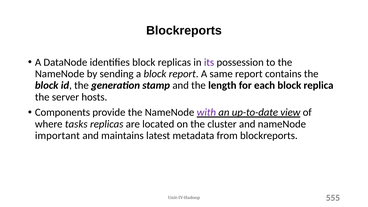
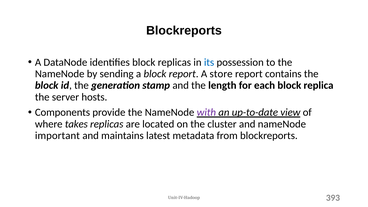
its colour: purple -> blue (209, 62)
same: same -> store (221, 74)
tasks: tasks -> takes (76, 124)
555: 555 -> 393 (333, 198)
